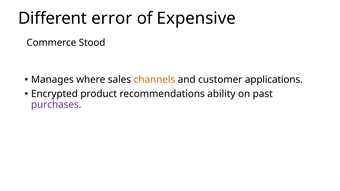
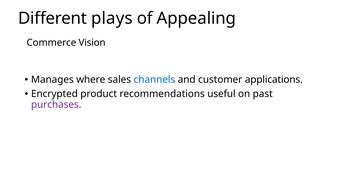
error: error -> plays (112, 18)
Expensive: Expensive -> Appealing (196, 18)
Stood: Stood -> Vision (92, 43)
channels colour: orange -> blue (154, 80)
ability: ability -> useful (221, 94)
